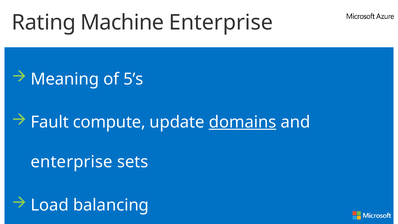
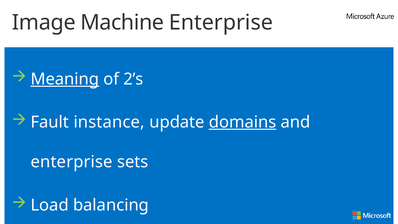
Rating: Rating -> Image (44, 23)
Meaning underline: none -> present (65, 79)
5’s: 5’s -> 2’s (133, 79)
compute: compute -> instance (109, 122)
